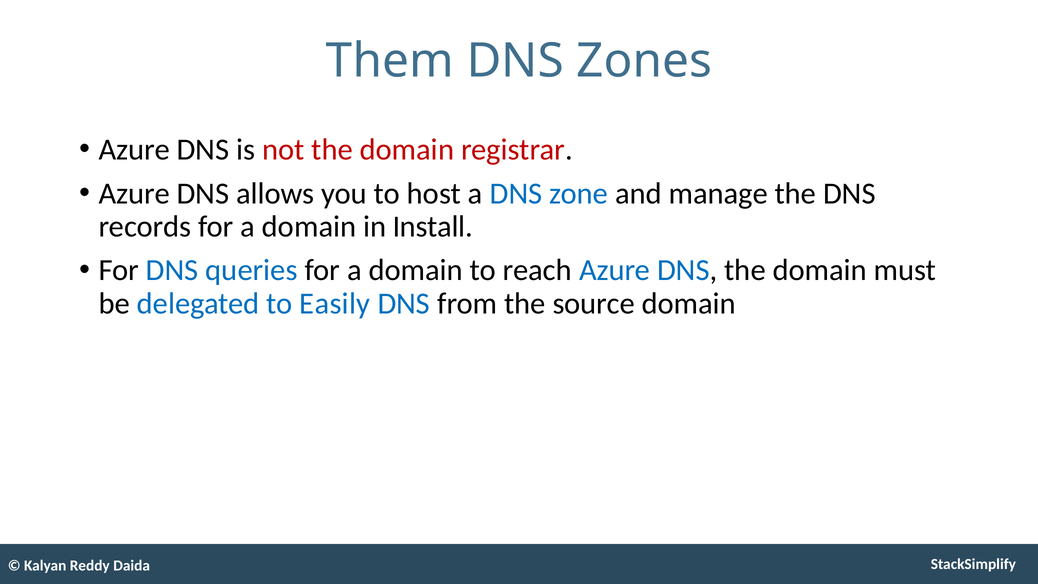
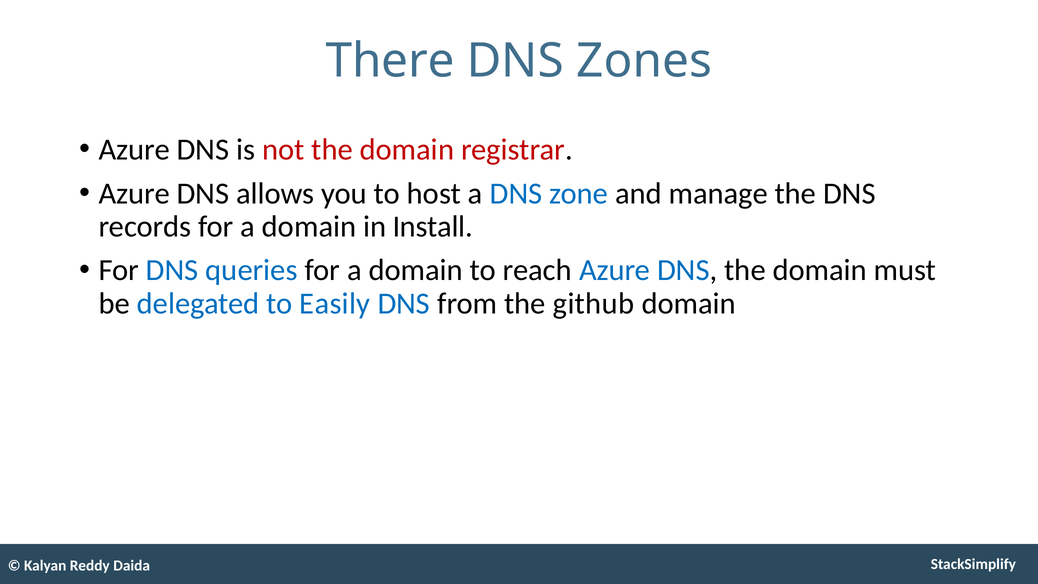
Them: Them -> There (390, 61)
source: source -> github (594, 303)
